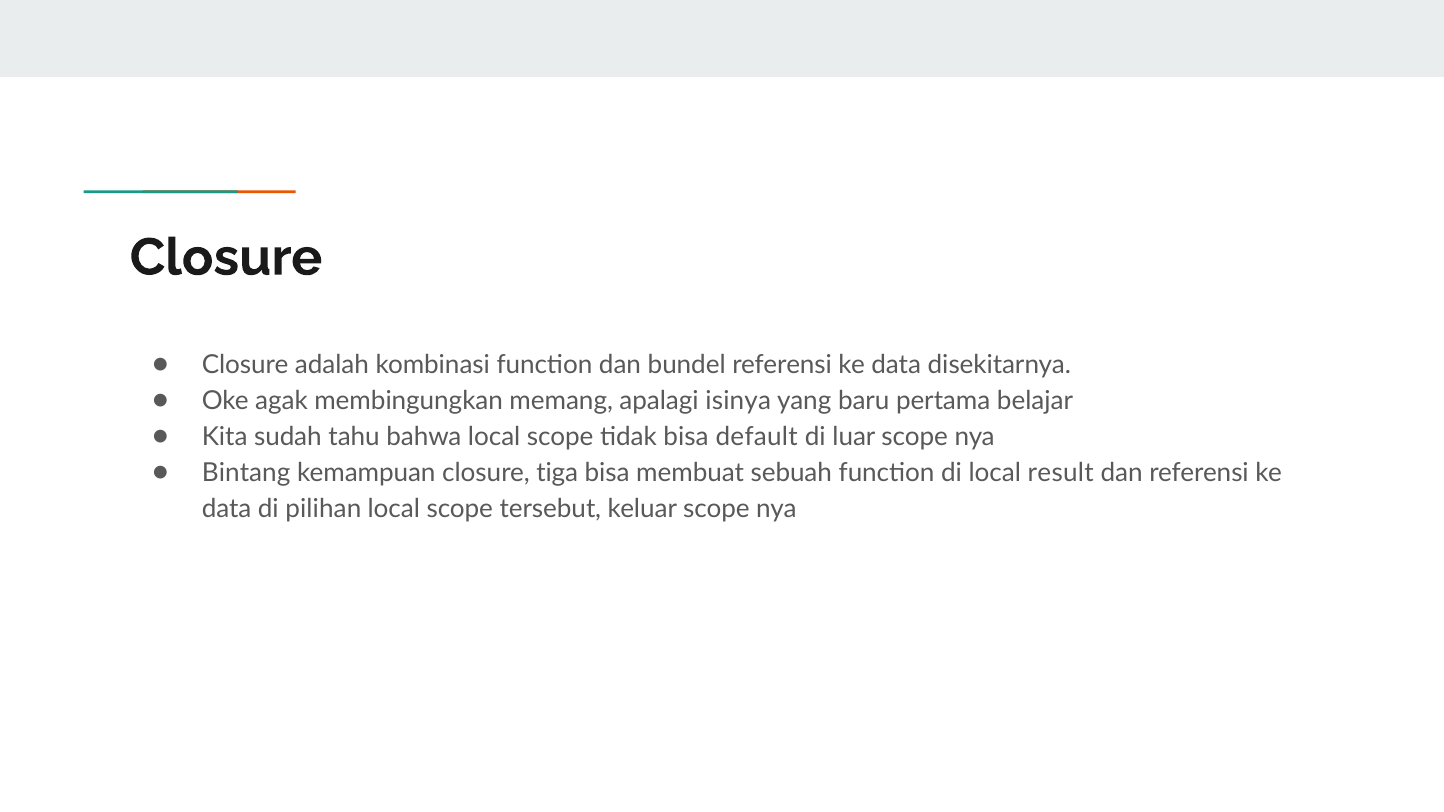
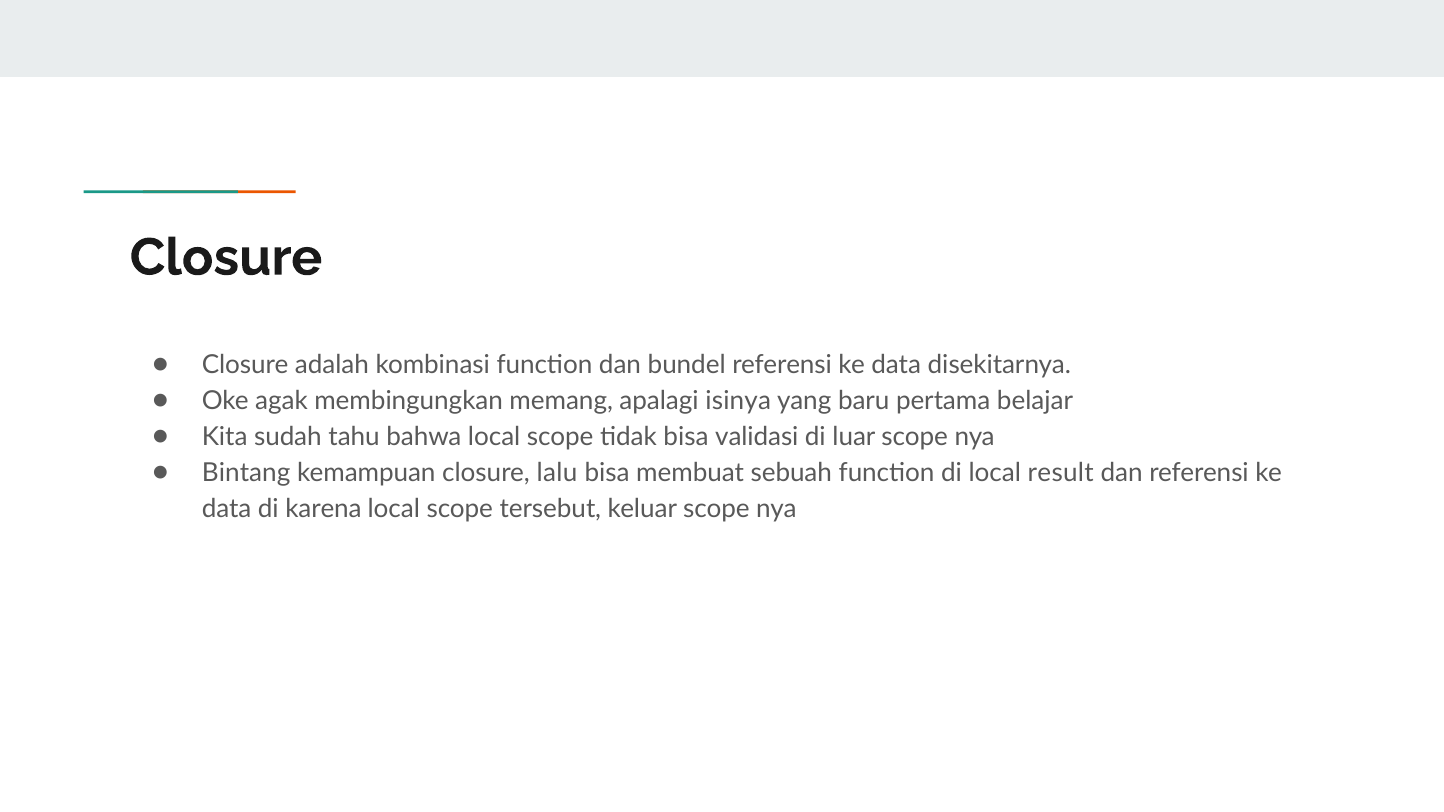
default: default -> validasi (757, 437)
tiga: tiga -> lalu (557, 473)
pilihan: pilihan -> karena (323, 509)
